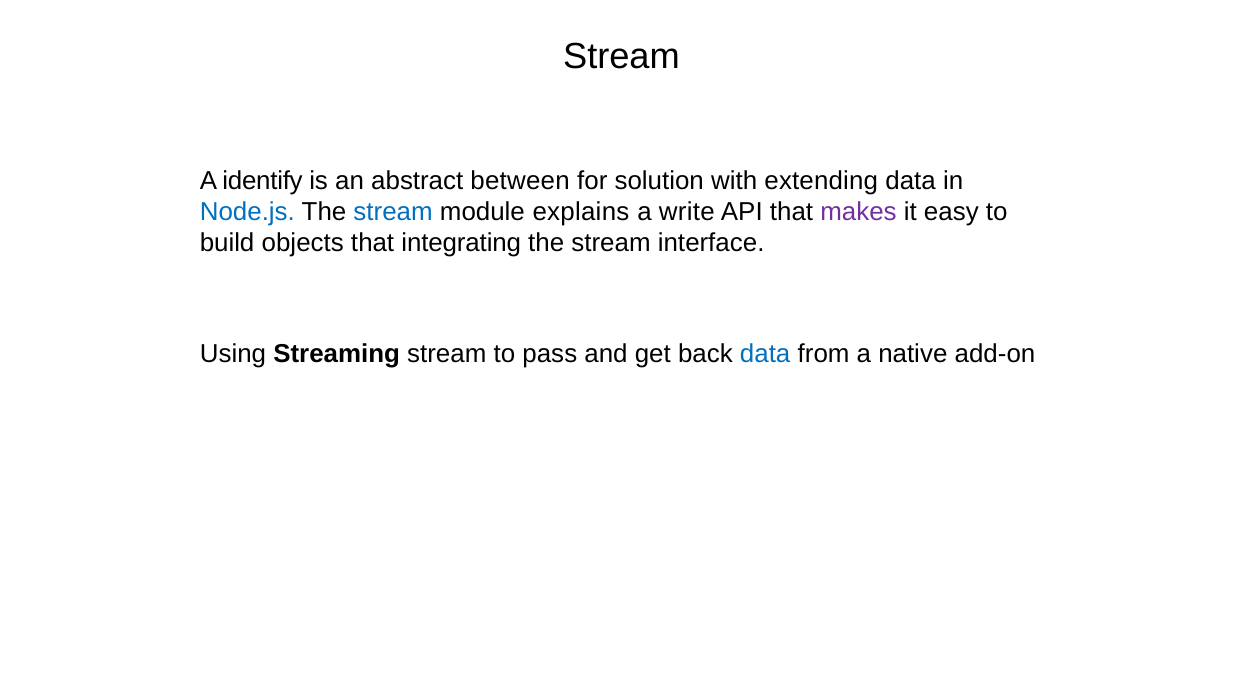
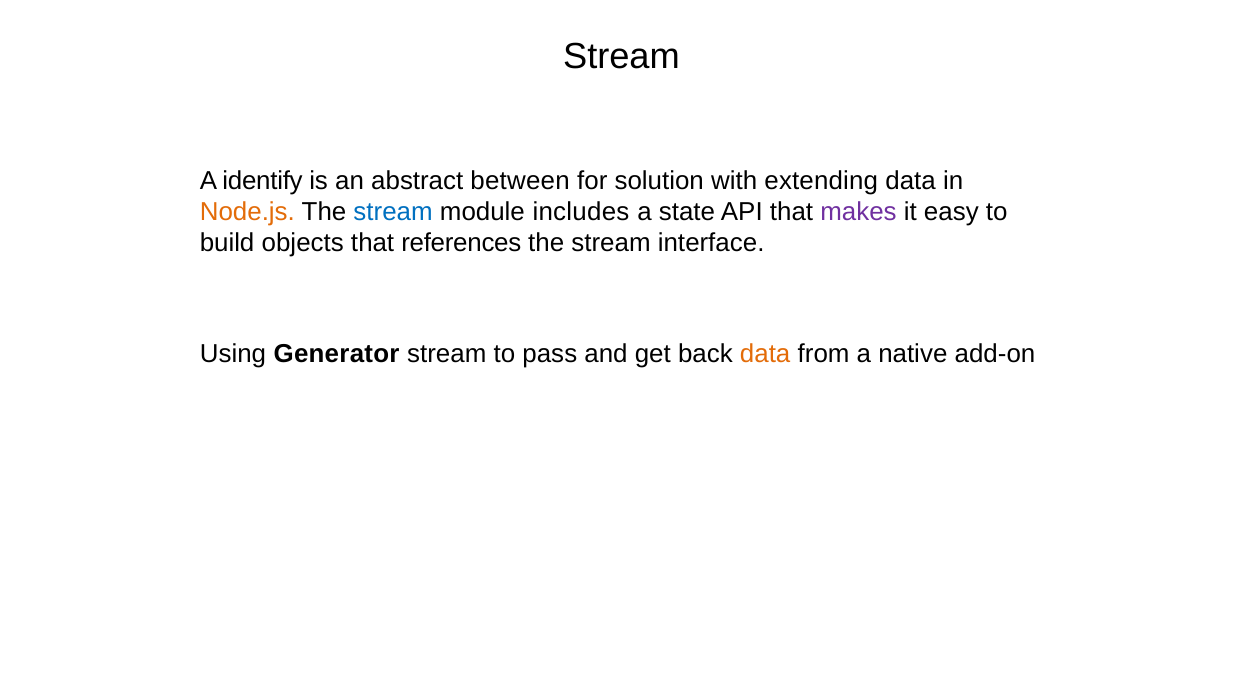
Node.js colour: blue -> orange (247, 212)
explains: explains -> includes (581, 212)
write: write -> state (687, 212)
integrating: integrating -> references (461, 243)
Streaming: Streaming -> Generator (337, 354)
data colour: blue -> orange (765, 354)
